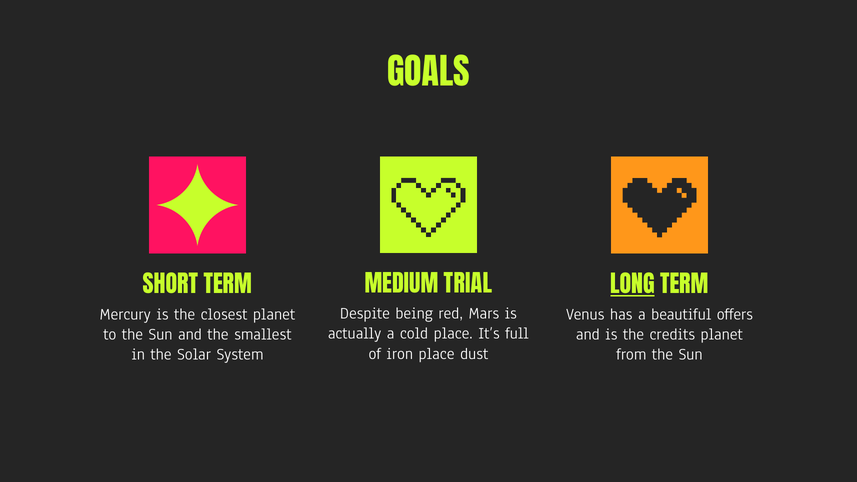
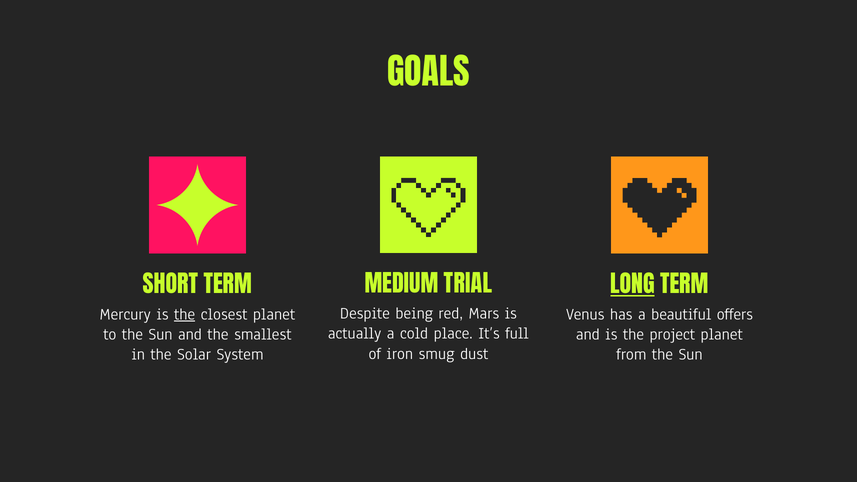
the underline: none -> present (185, 314)
credits: credits -> project (672, 334)
iron place: place -> smug (437, 354)
